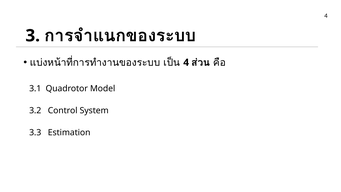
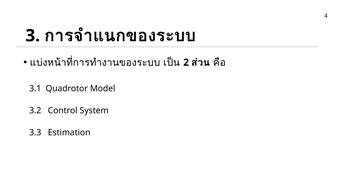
4: 4 -> 2 (186, 62)
